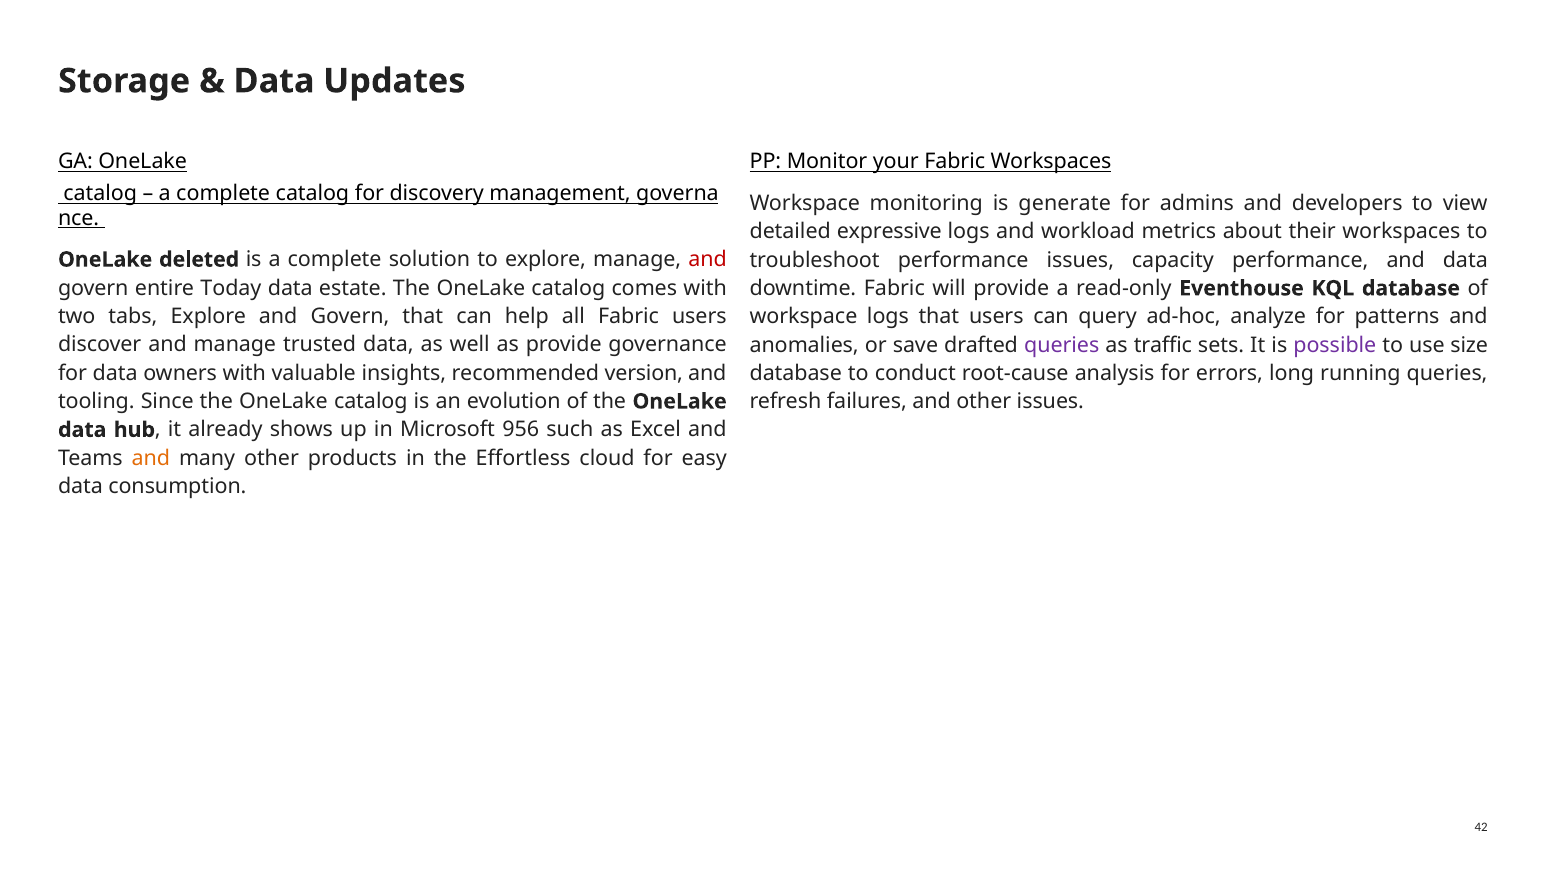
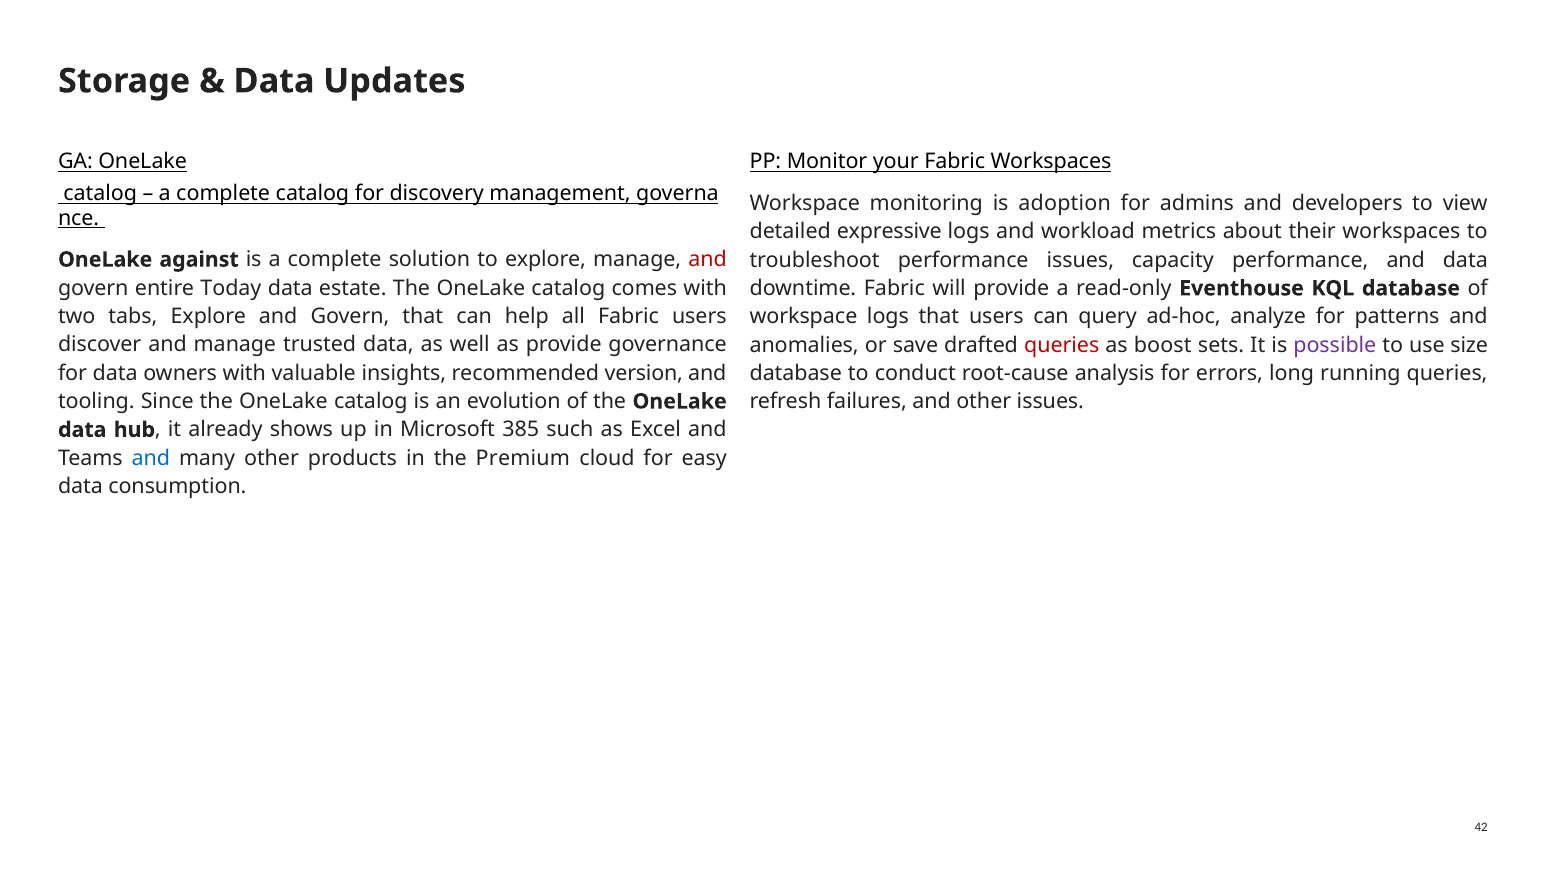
generate: generate -> adoption (1065, 203)
deleted: deleted -> against (199, 259)
queries colour: purple -> red (1062, 345)
traffic: traffic -> boost (1163, 345)
956: 956 -> 385 (521, 430)
and colour: orange -> blue (151, 458)
Effortless: Effortless -> Premium (523, 458)
